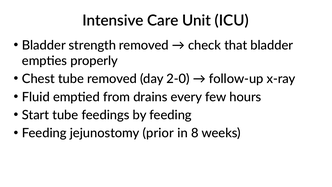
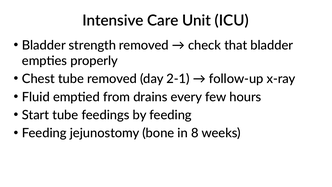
2-0: 2-0 -> 2-1 (178, 79)
prior: prior -> bone (158, 133)
